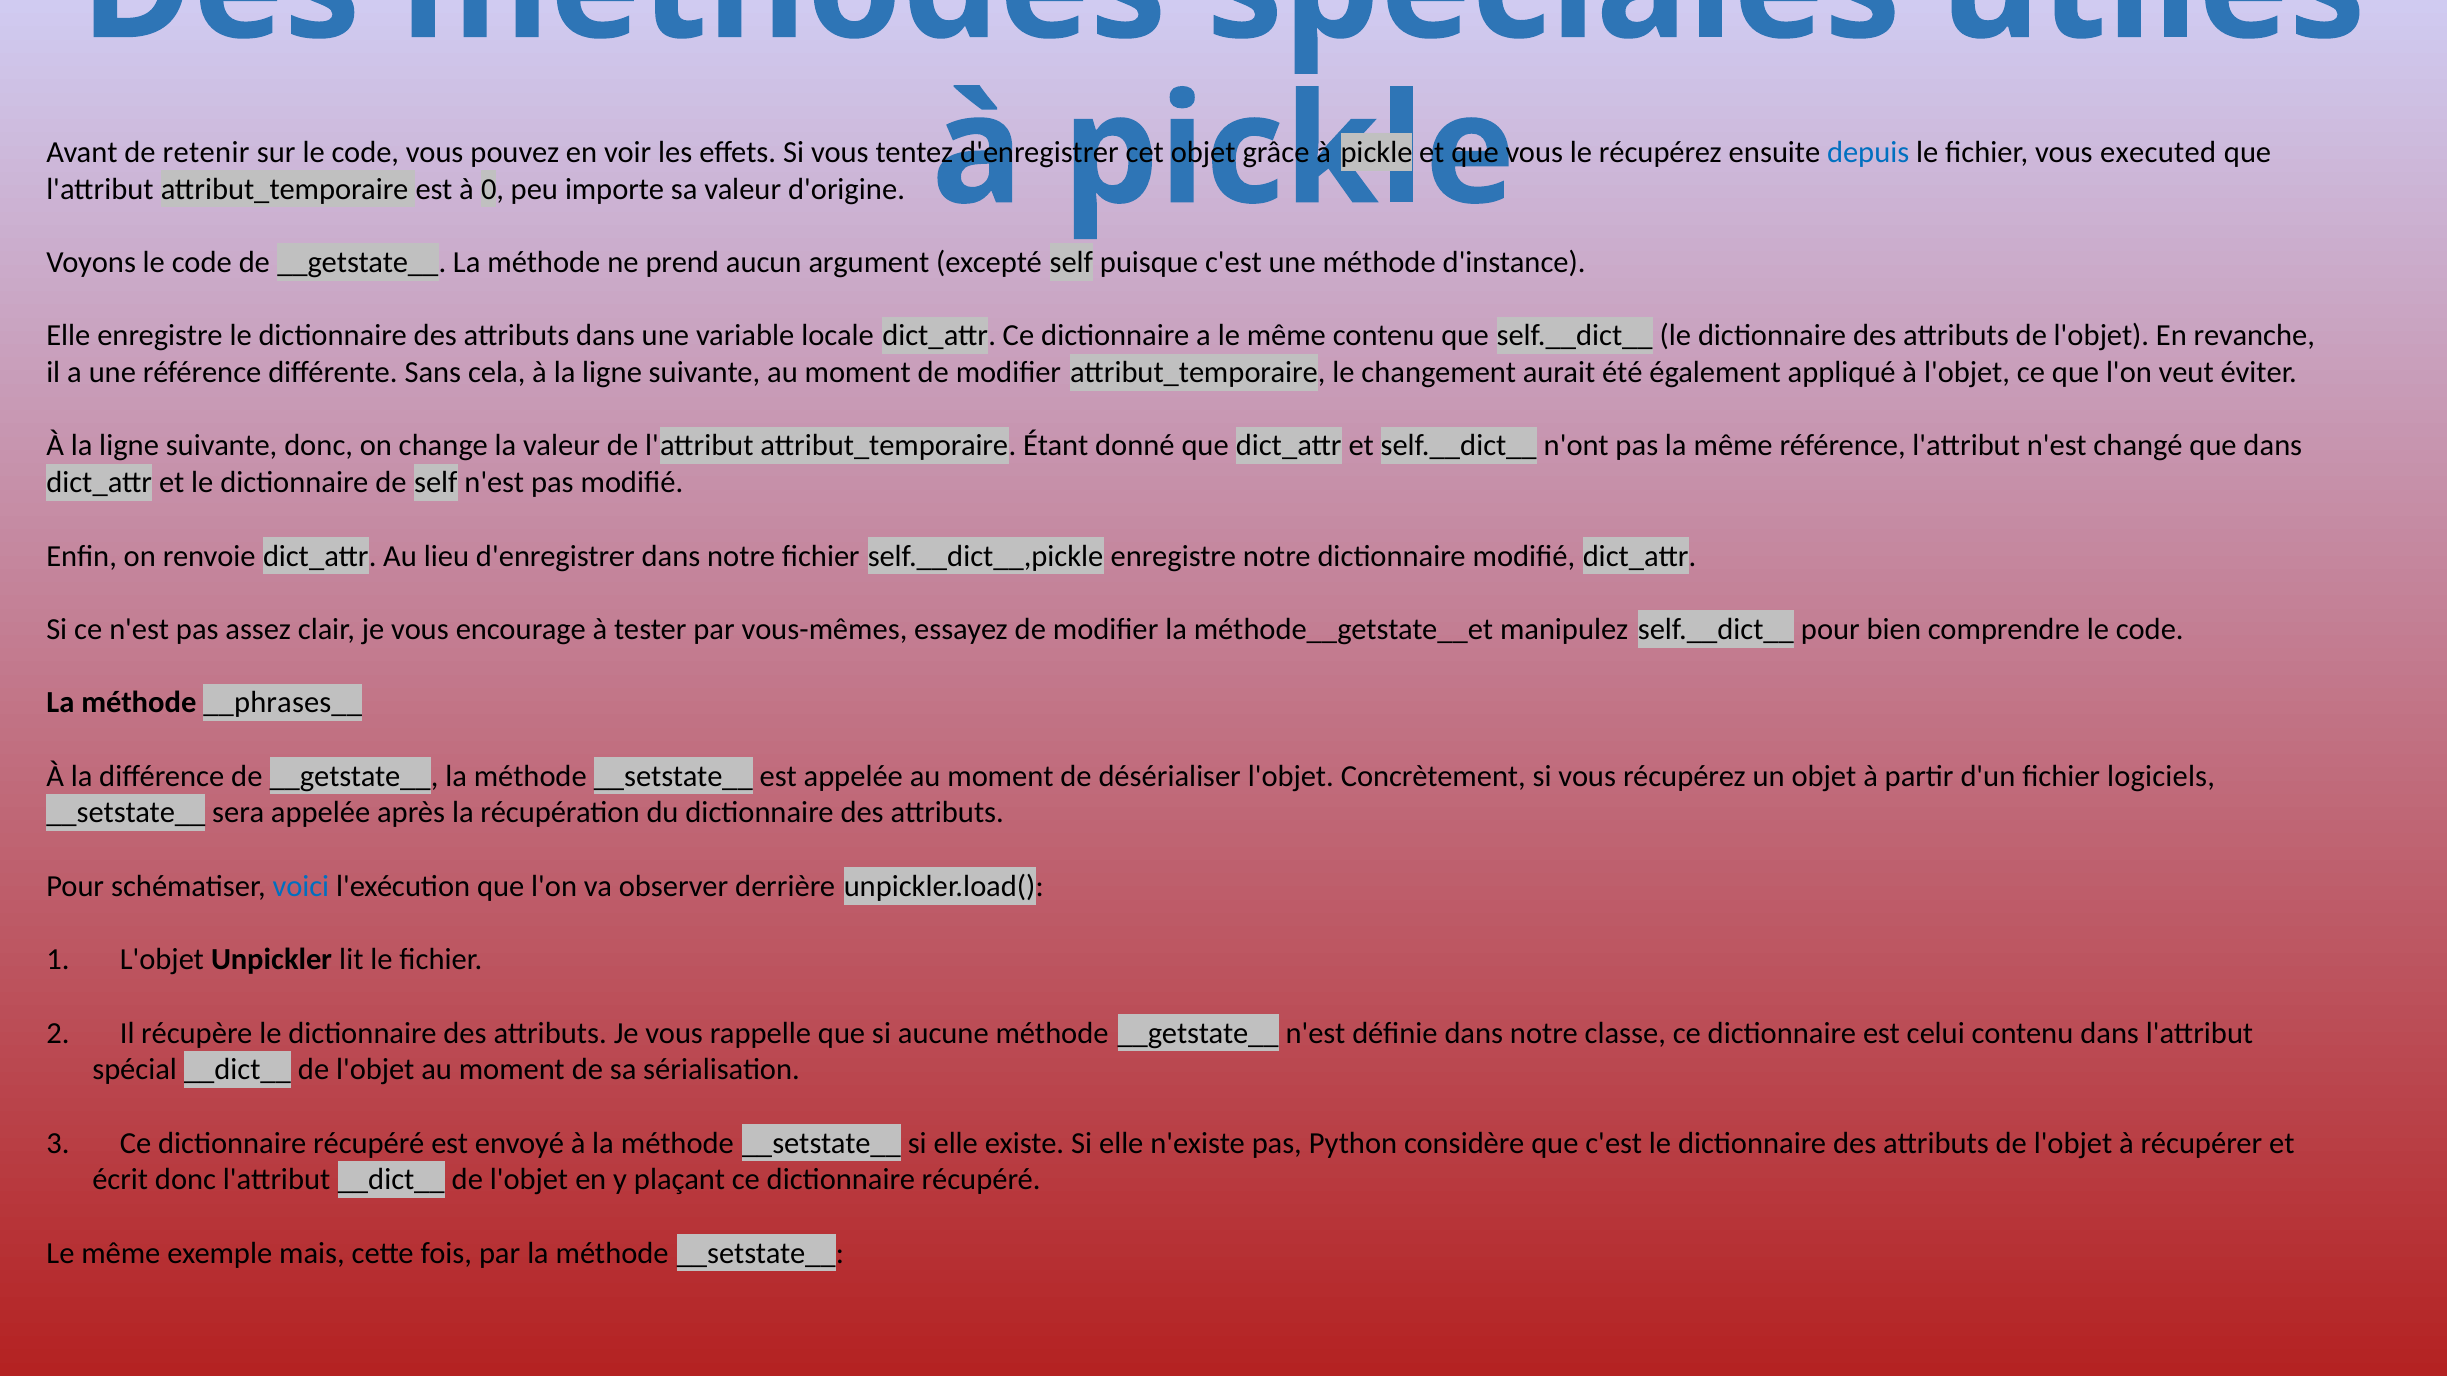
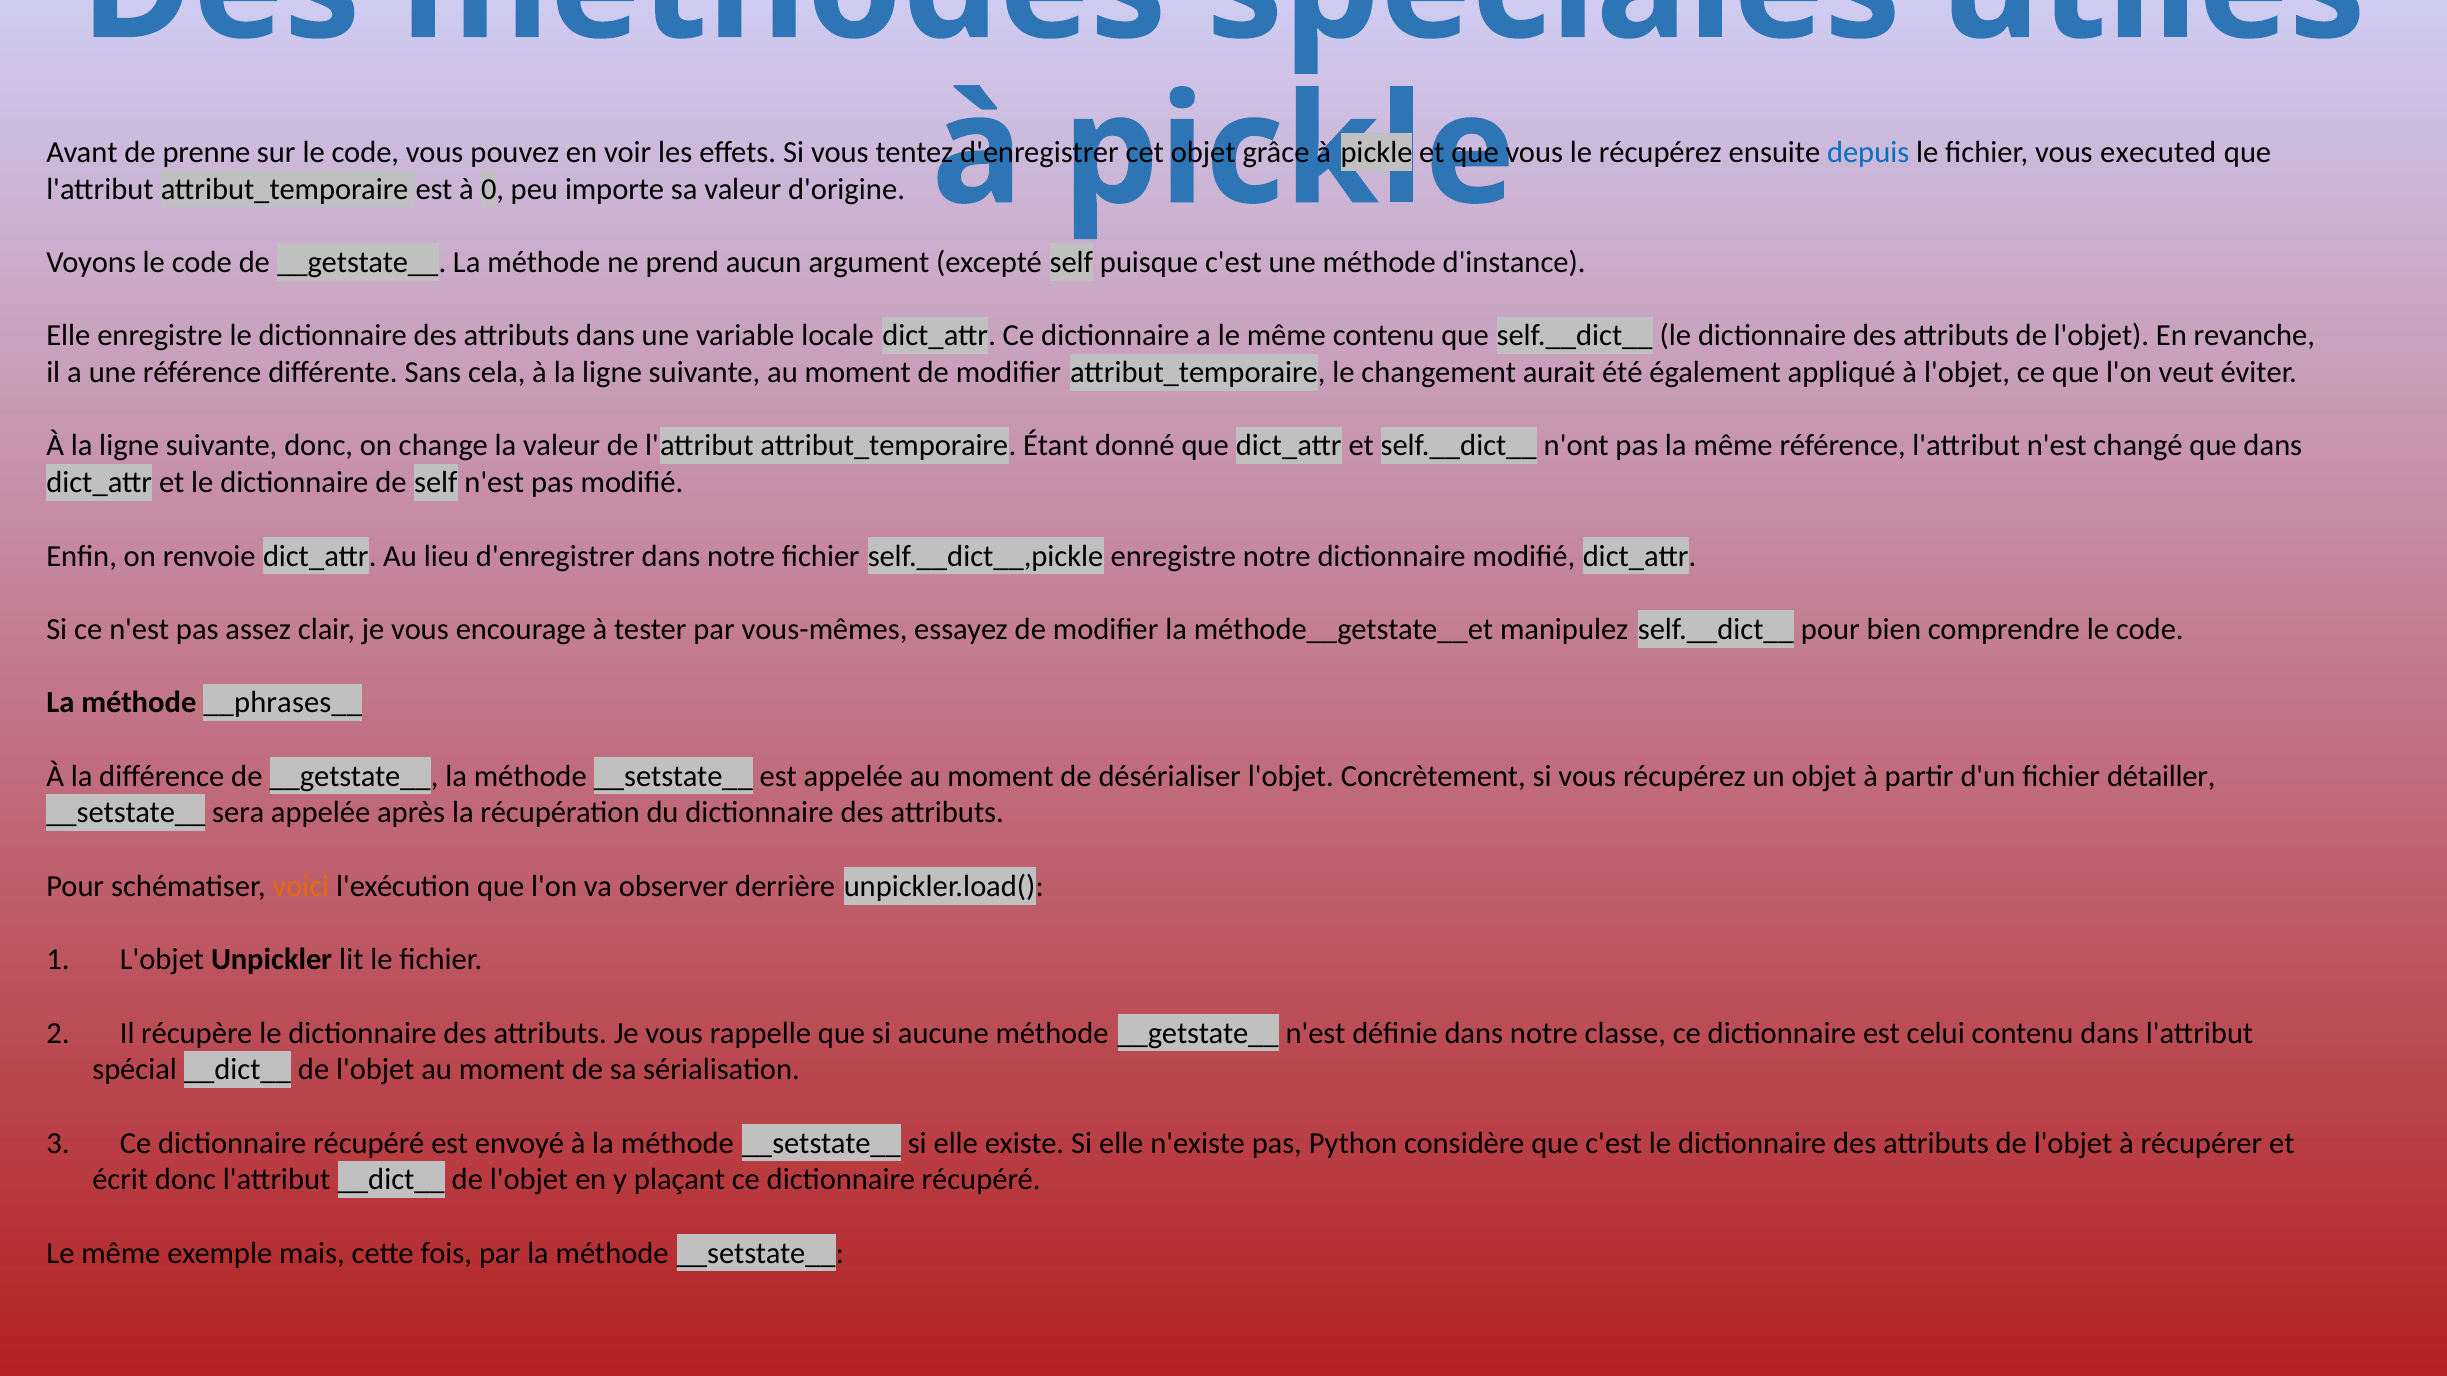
retenir: retenir -> prenne (206, 152)
logiciels: logiciels -> détailler (2161, 776)
voici colour: blue -> orange (301, 887)
